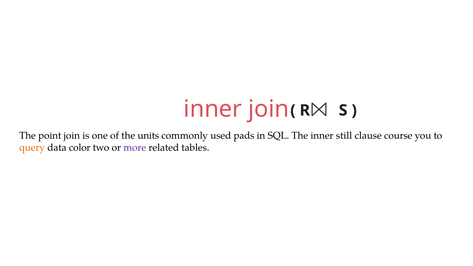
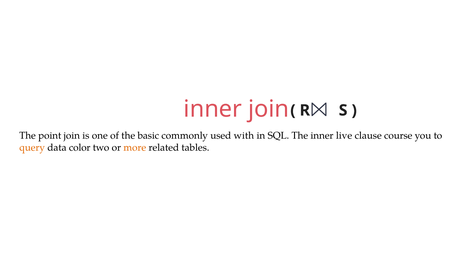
units: units -> basic (148, 136)
pads: pads -> with (244, 136)
still: still -> live (344, 136)
more colour: purple -> orange (135, 148)
